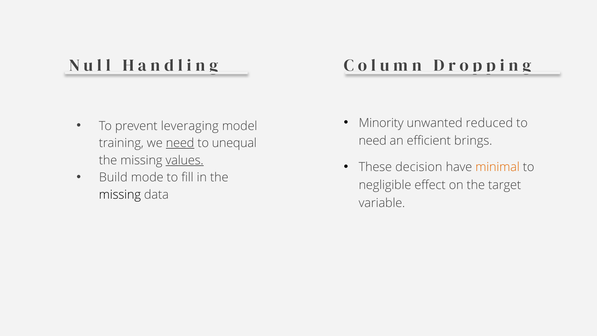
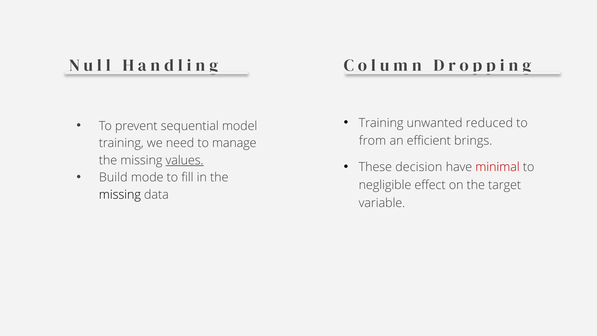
Minority: Minority -> Training (381, 123)
leveraging: leveraging -> sequential (190, 126)
need: need -> from (372, 141)
need underline: present -> none (180, 143)
unequal: unequal -> manage (234, 143)
minimal colour: orange -> red (498, 167)
